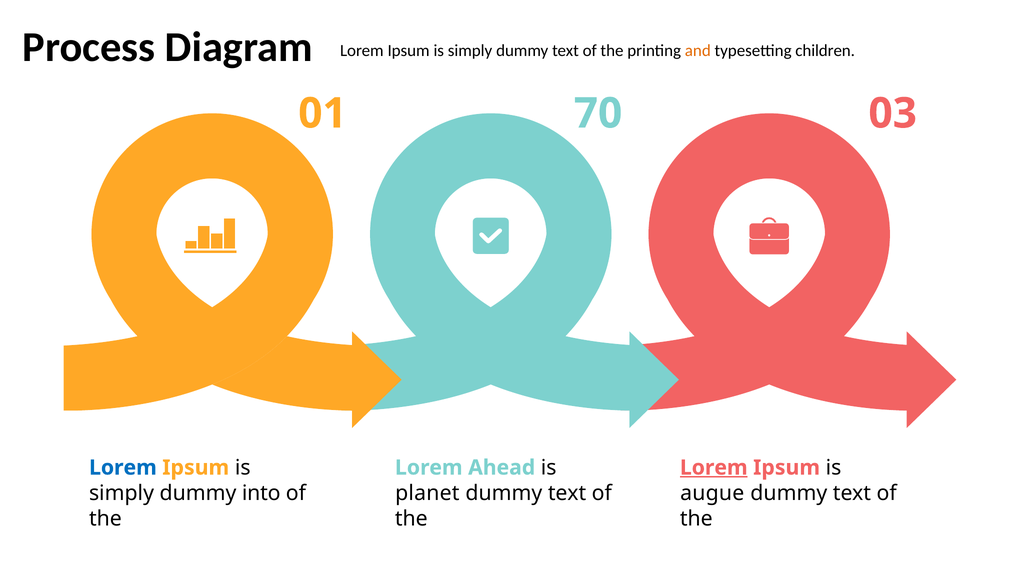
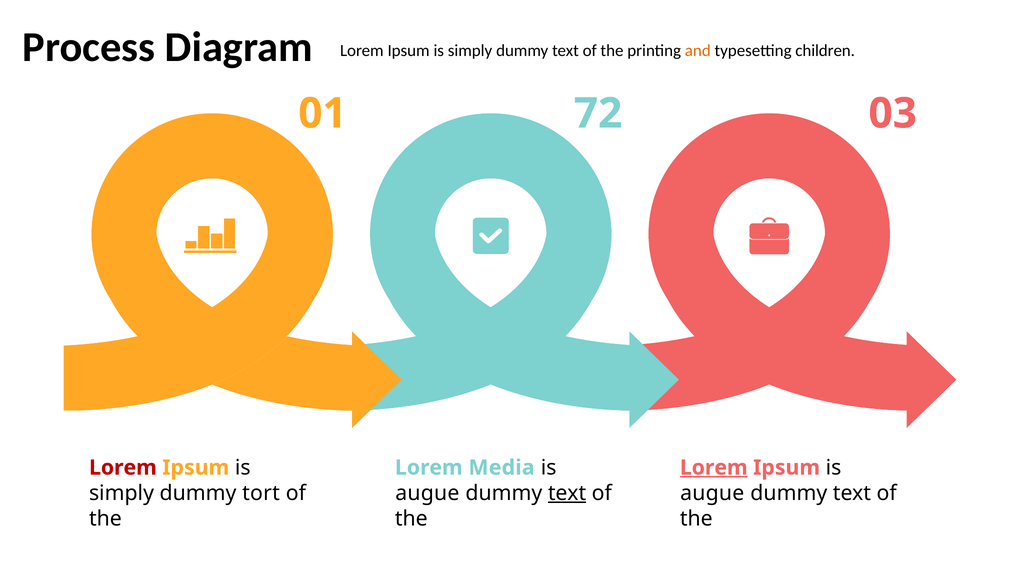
70: 70 -> 72 (598, 113)
Lorem colour: blue -> red (123, 467)
Ahead: Ahead -> Media (502, 467)
into: into -> tort (261, 493)
planet: planet -> augue (427, 493)
text underline: none -> present (567, 493)
